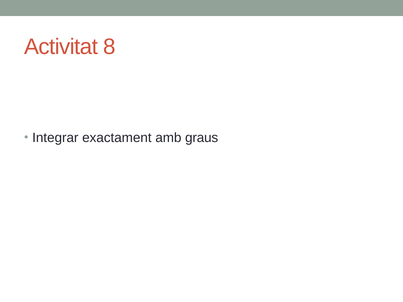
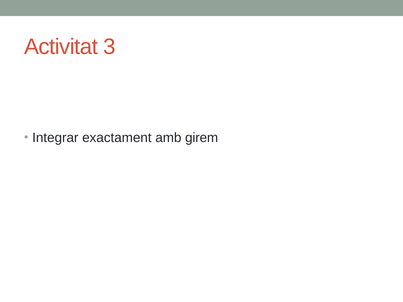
8: 8 -> 3 (109, 47)
graus: graus -> girem (202, 138)
